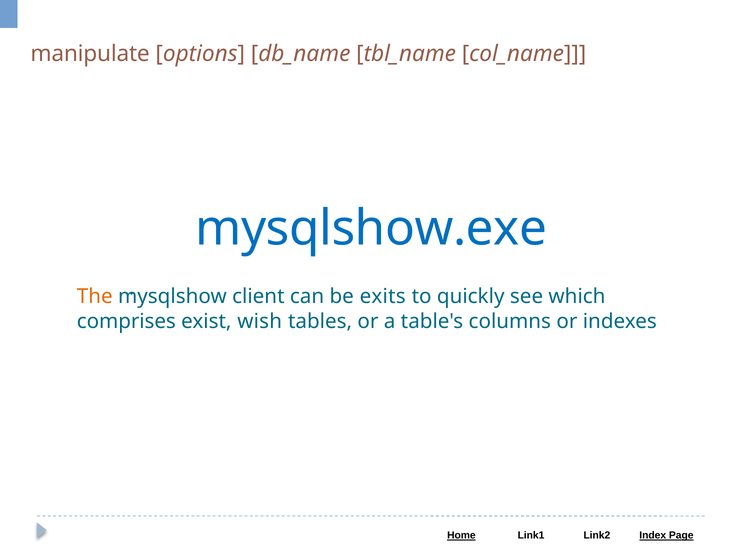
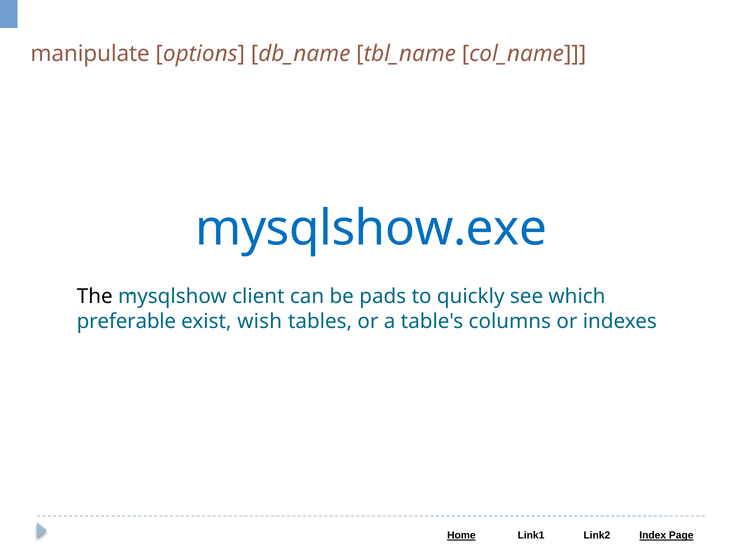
The colour: orange -> black (95, 296)
exits: exits -> pads (383, 296)
comprises: comprises -> preferable (126, 321)
